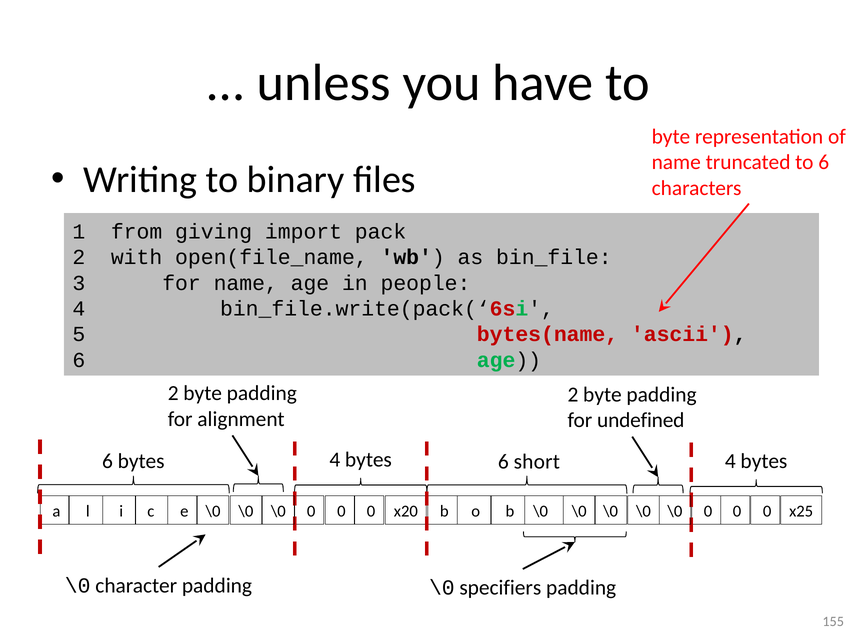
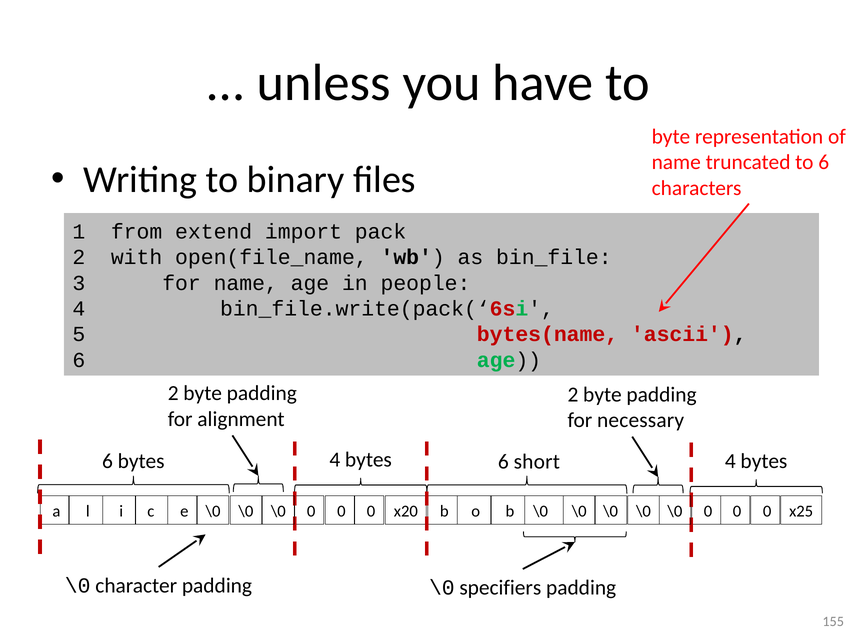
giving: giving -> extend (214, 232)
undefined: undefined -> necessary (641, 420)
